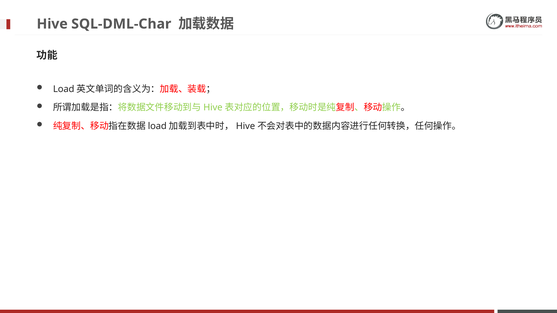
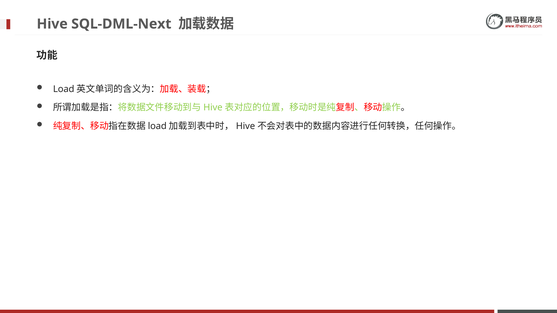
SQL-DML-Char: SQL-DML-Char -> SQL-DML-Next (121, 24)
